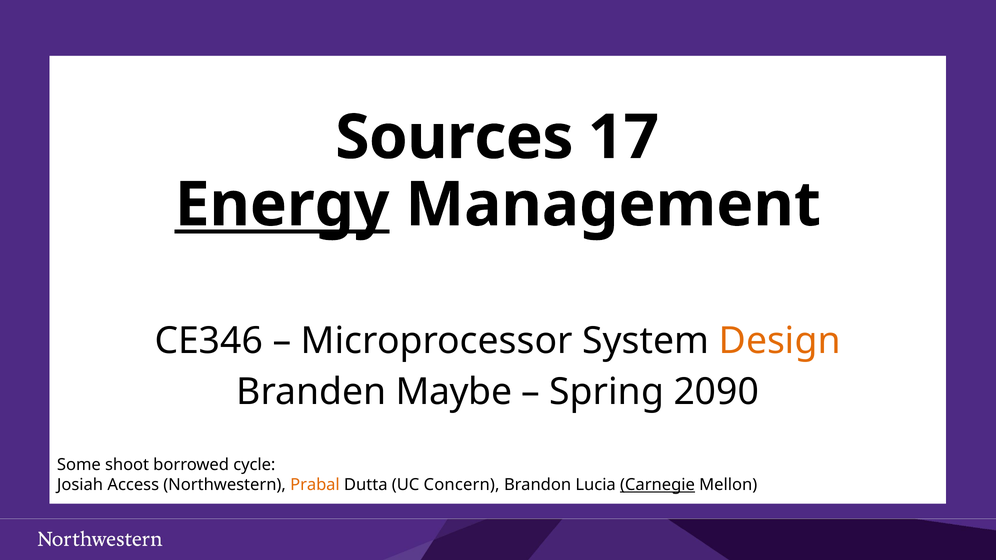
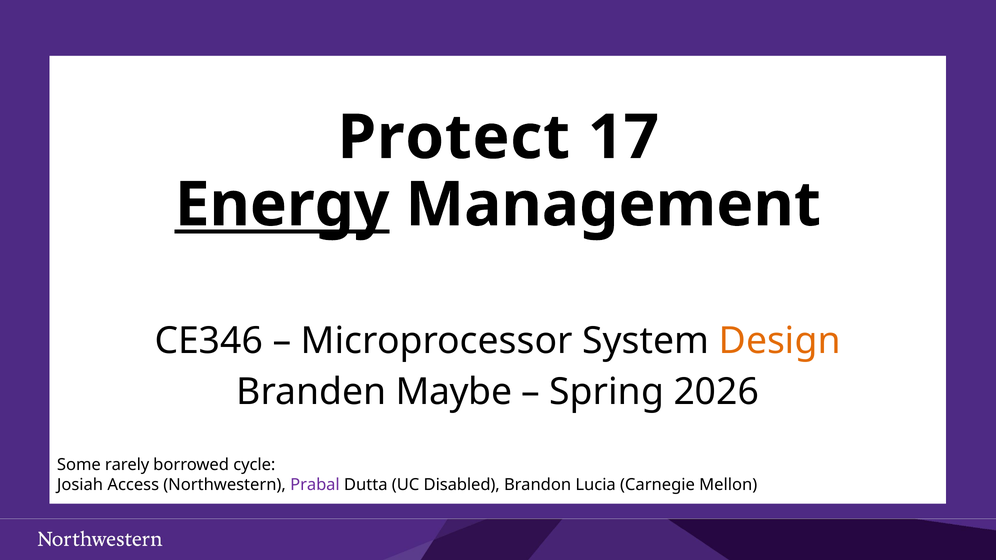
Sources: Sources -> Protect (454, 138)
2090: 2090 -> 2026 (716, 392)
shoot: shoot -> rarely (127, 465)
Prabal colour: orange -> purple (315, 485)
Concern: Concern -> Disabled (462, 485)
Carnegie underline: present -> none (657, 485)
